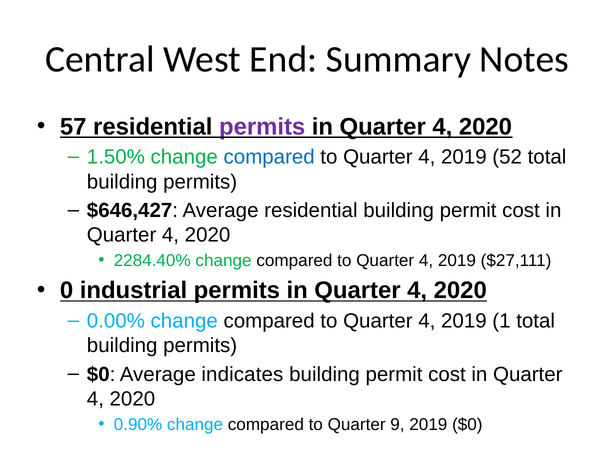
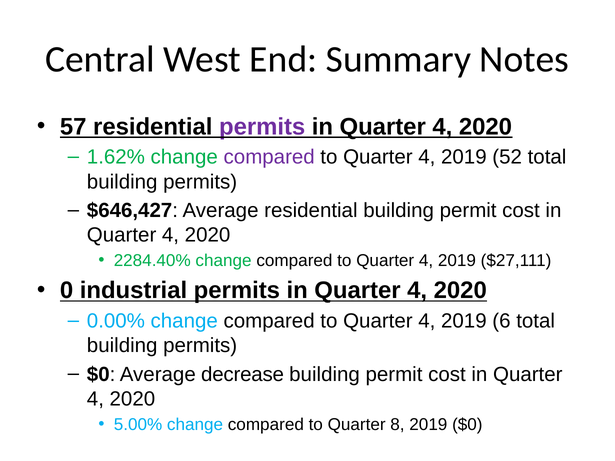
1.50%: 1.50% -> 1.62% (116, 157)
compared colour: blue -> purple (269, 157)
1: 1 -> 6 (501, 321)
indicates: indicates -> decrease (243, 375)
0.90%: 0.90% -> 5.00% (138, 425)
9: 9 -> 8 (397, 425)
